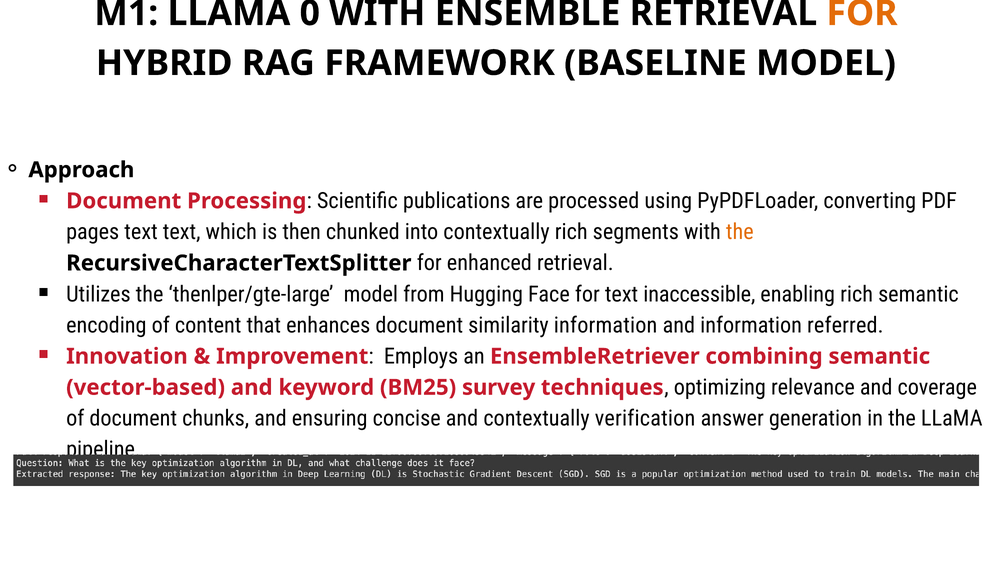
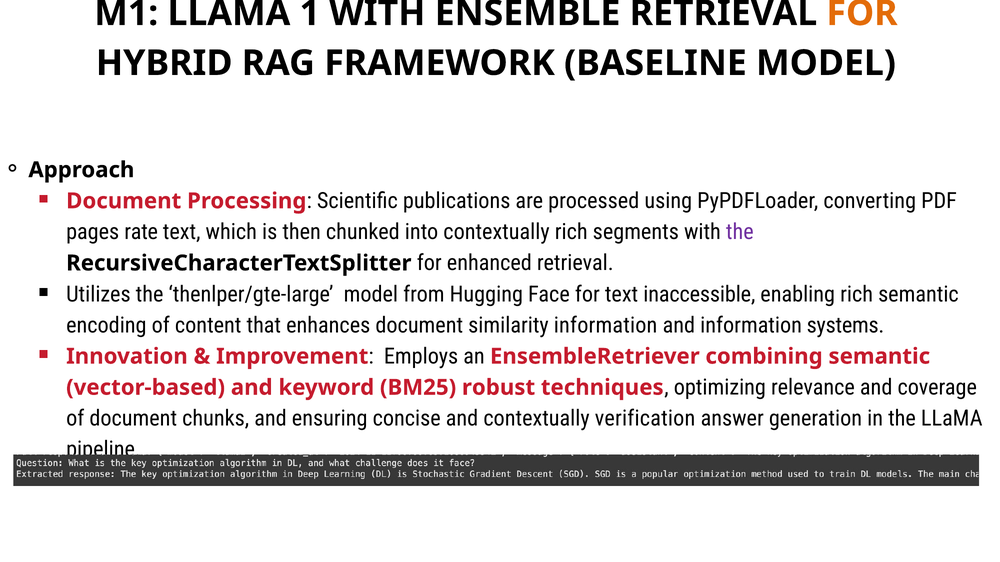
0: 0 -> 1 (310, 13)
pages text: text -> rate (141, 232)
the colour: orange -> purple (740, 232)
referred: referred -> systems (846, 326)
survey: survey -> robust (499, 388)
